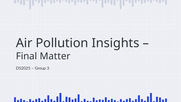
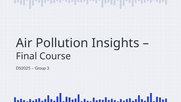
Matter: Matter -> Course (55, 56)
